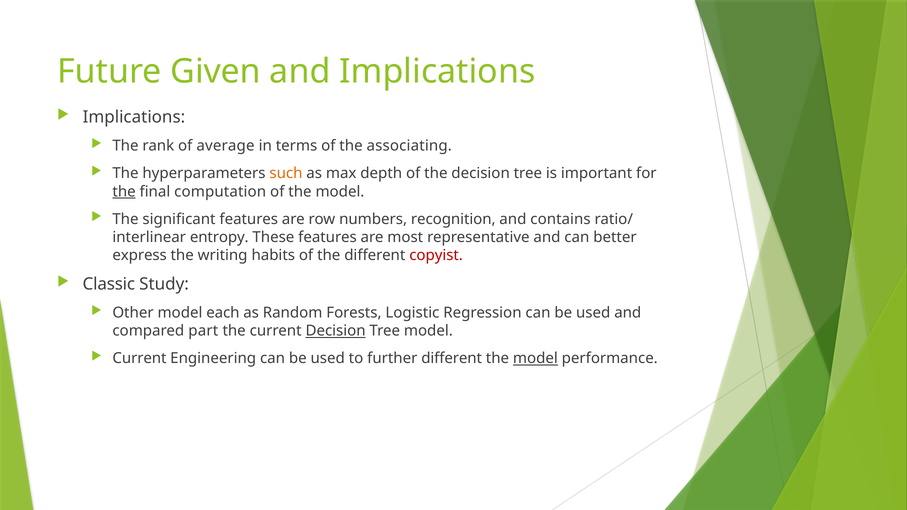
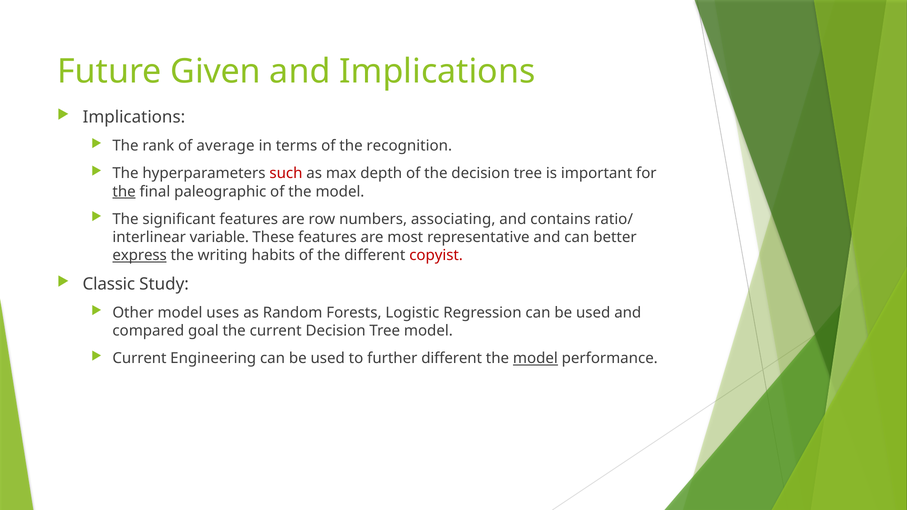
associating: associating -> recognition (409, 146)
such colour: orange -> red (286, 173)
computation: computation -> paleographic (220, 192)
recognition: recognition -> associating (453, 219)
entropy: entropy -> variable (219, 237)
express underline: none -> present (140, 255)
each: each -> uses (223, 313)
part: part -> goal (203, 331)
Decision underline: present -> none (336, 331)
